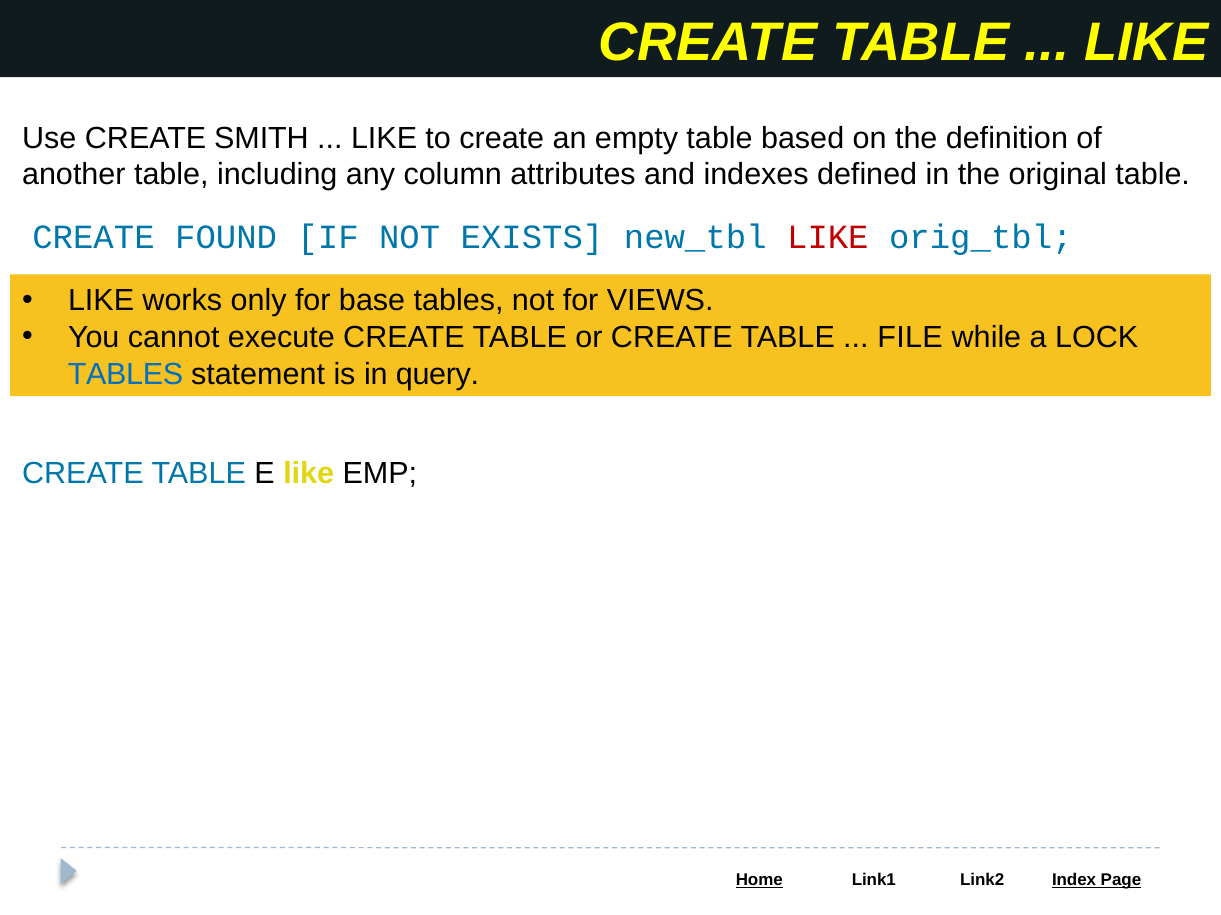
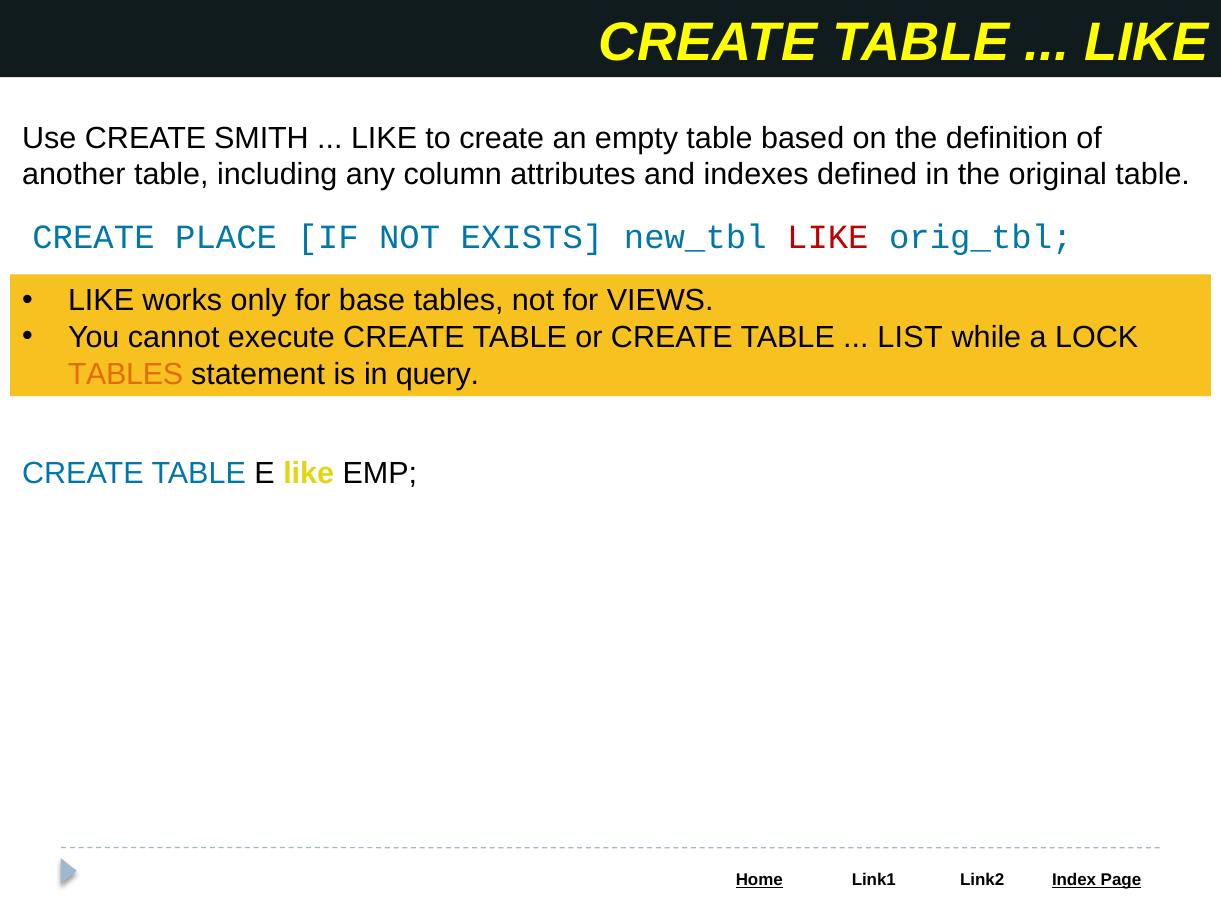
FOUND: FOUND -> PLACE (226, 238)
FILE: FILE -> LIST (910, 338)
TABLES colour: blue -> orange (126, 374)
